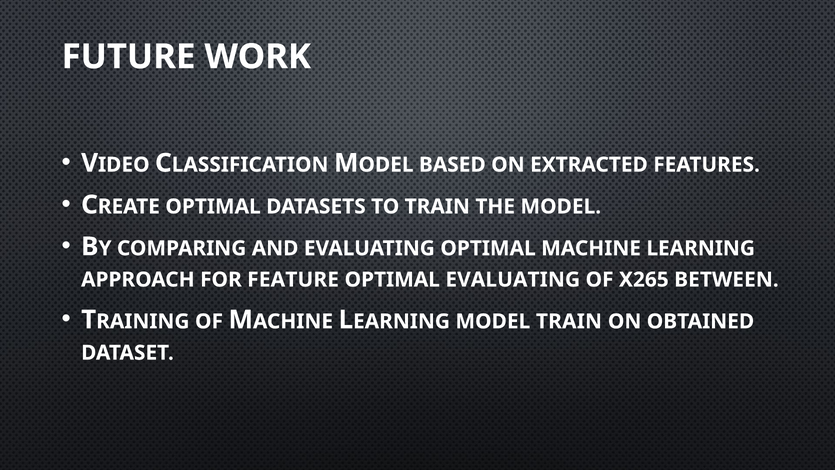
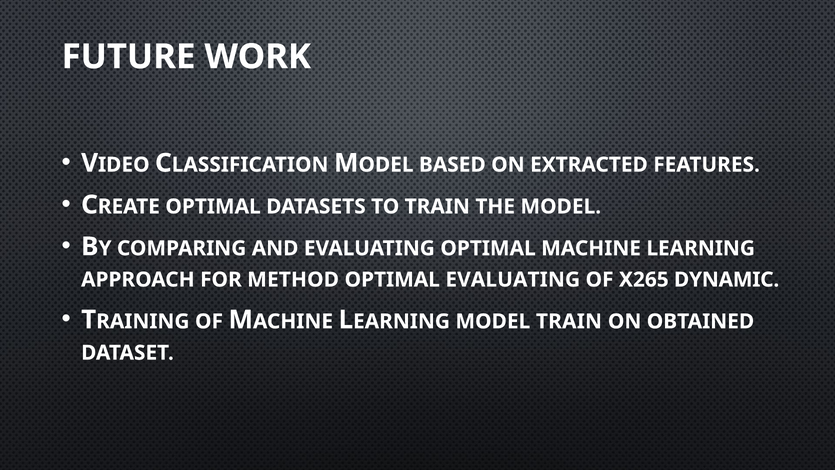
FEATURE: FEATURE -> METHOD (293, 279)
BETWEEN: BETWEEN -> DYNAMIC (727, 279)
